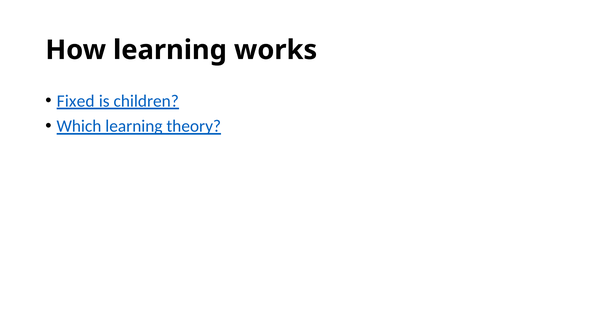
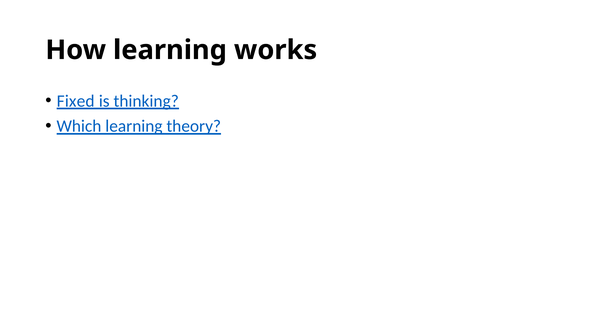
children: children -> thinking (146, 101)
